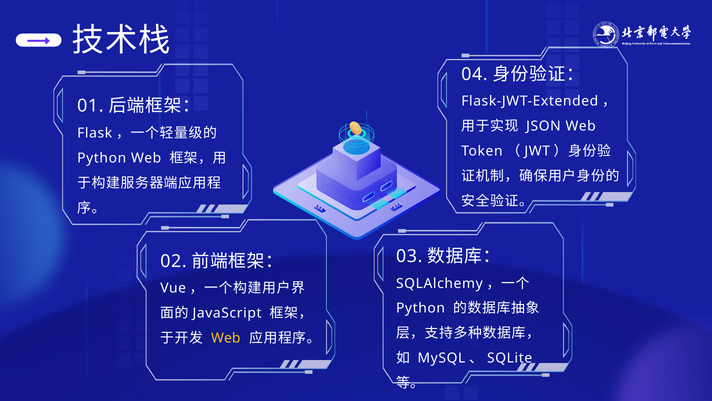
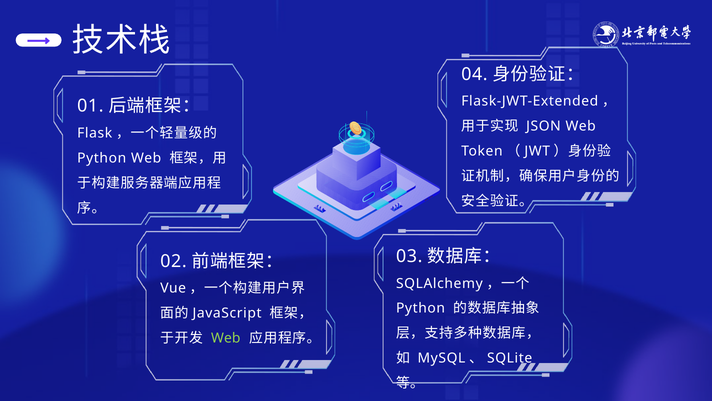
Web colour: yellow -> light green (226, 338)
